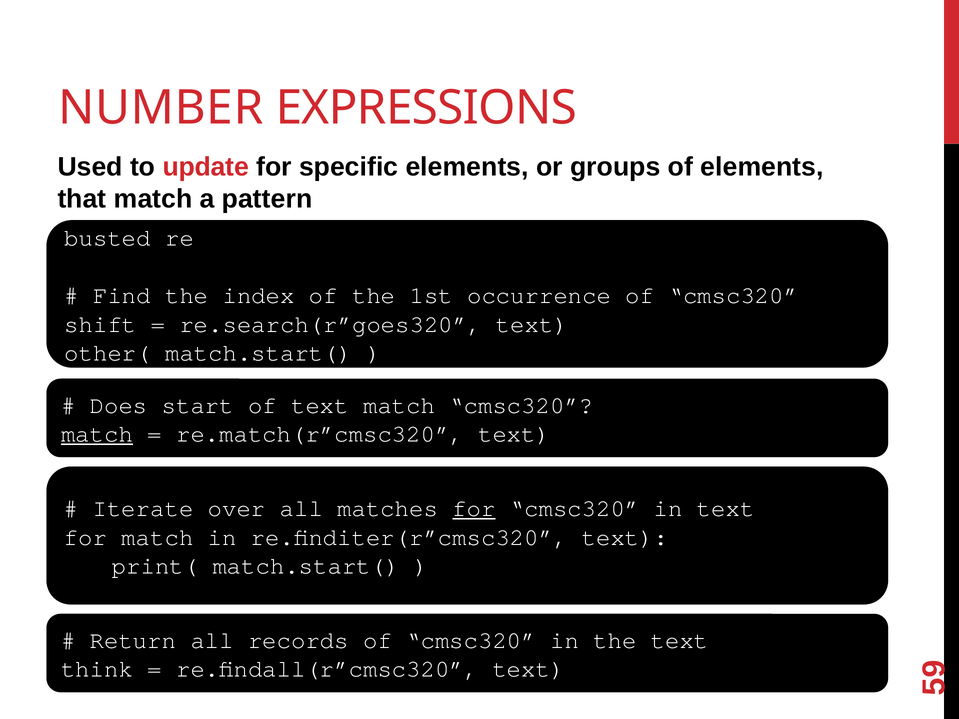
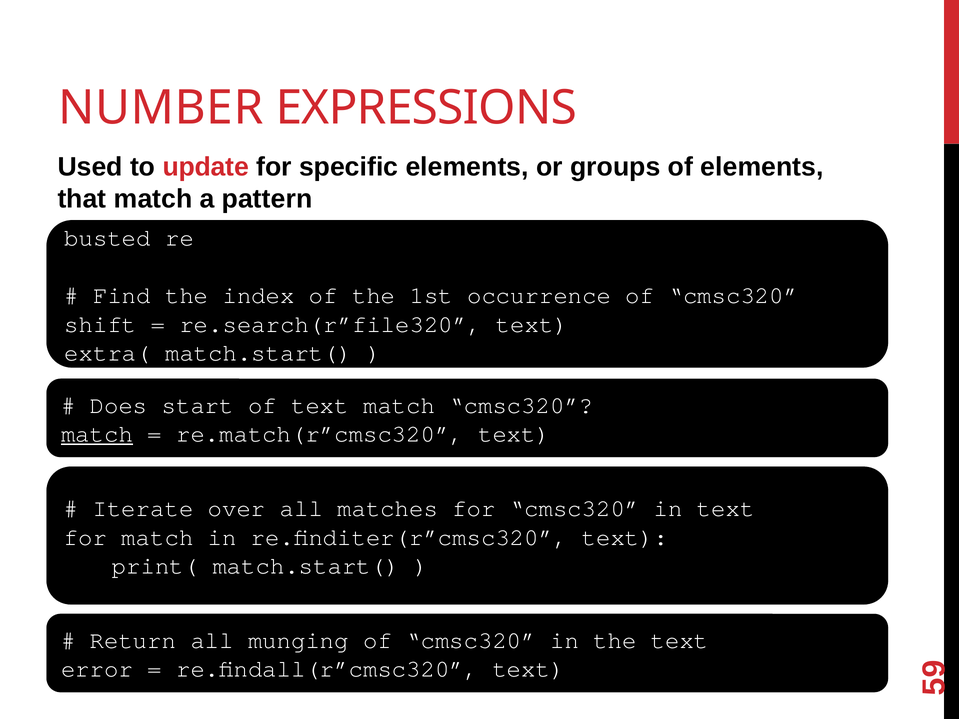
re.search(r”goes320: re.search(r”goes320 -> re.search(r”file320 (331, 324)
other(: other( -> extra( (108, 353)
for underline: present -> none (474, 509)
records: records -> munging (298, 641)
think: think -> error (97, 669)
